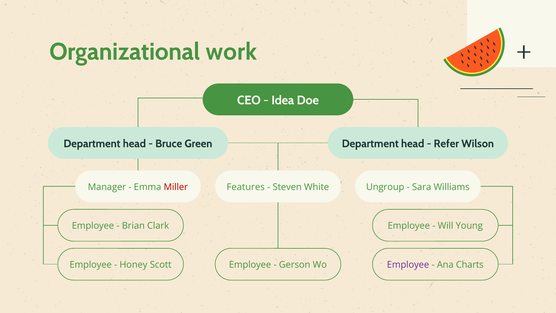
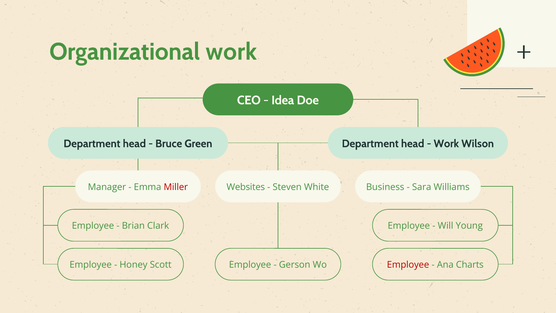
Refer: Refer -> Work (446, 144)
Features: Features -> Websites (246, 187)
Ungroup: Ungroup -> Business (385, 187)
Employee colour: purple -> red (408, 265)
